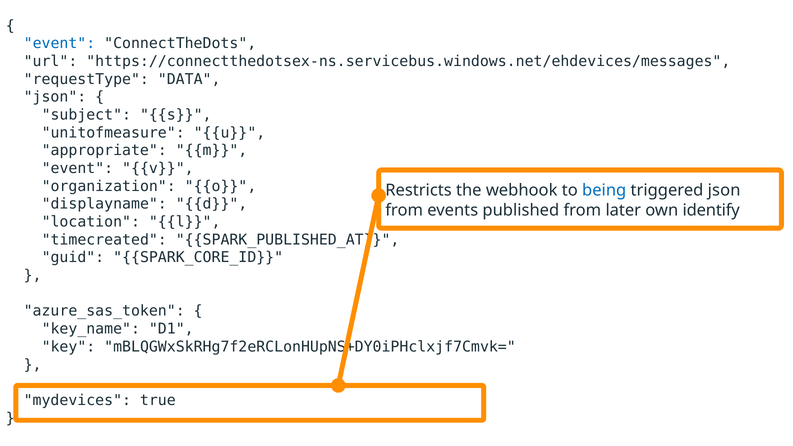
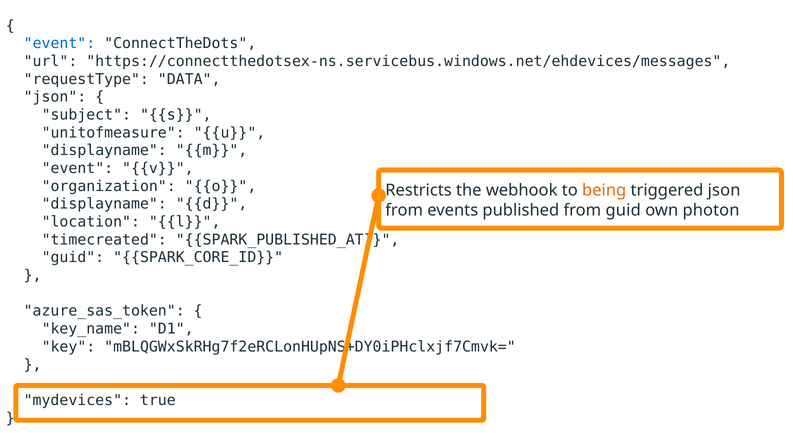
appropriate: appropriate -> displayname (104, 151)
being colour: blue -> orange (604, 190)
from later: later -> guid (623, 210)
identify: identify -> photon (711, 210)
